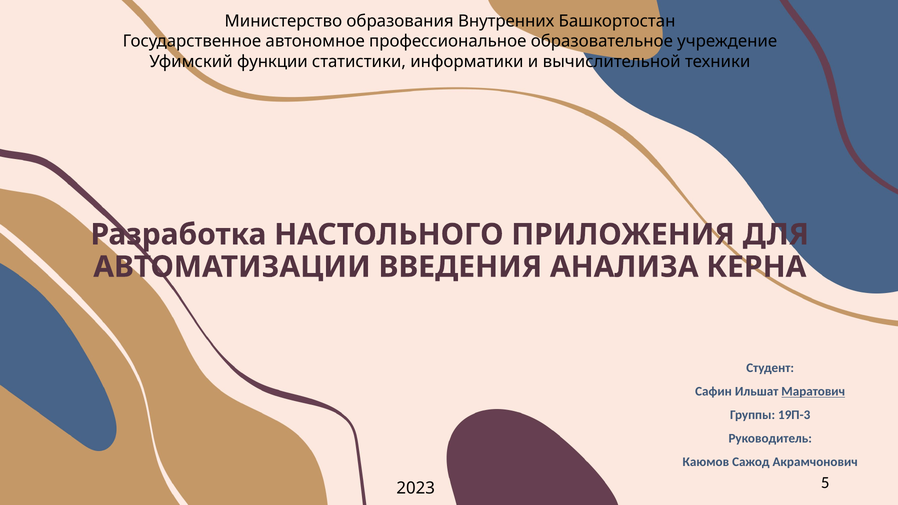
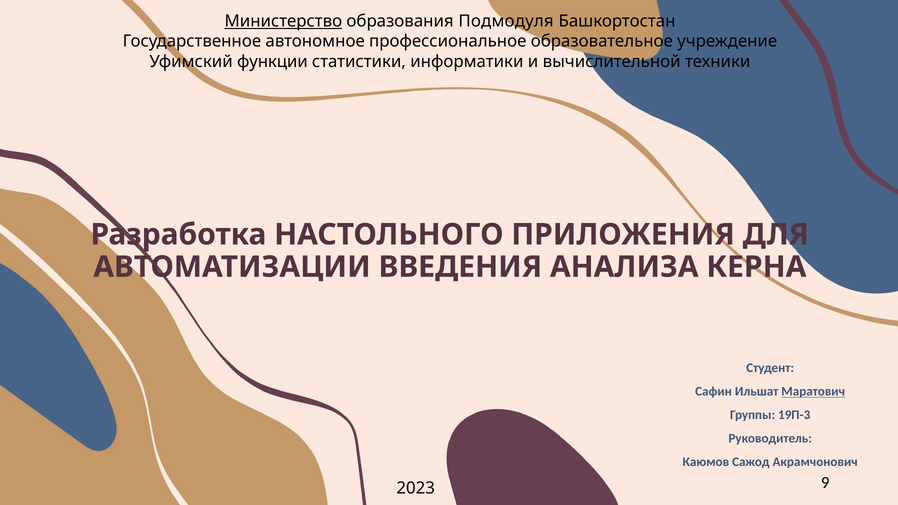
Министерство underline: none -> present (283, 21)
Внутренних: Внутренних -> Подмодуля (506, 21)
5: 5 -> 9 (825, 483)
